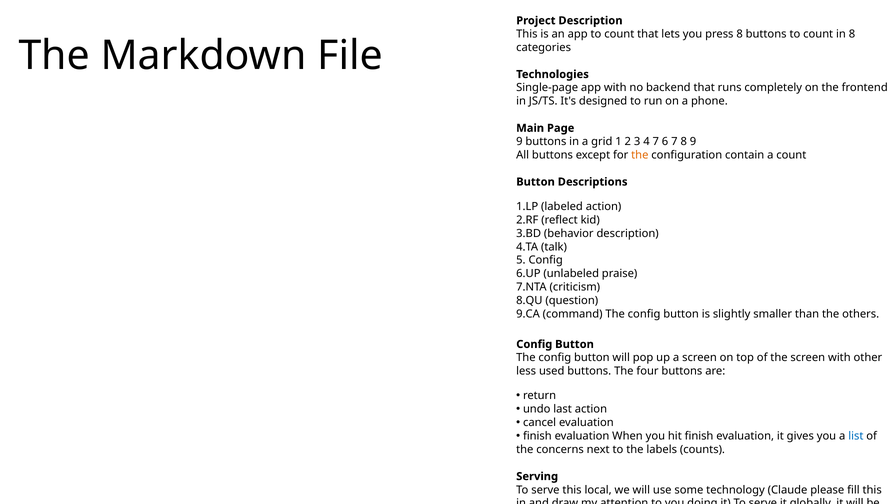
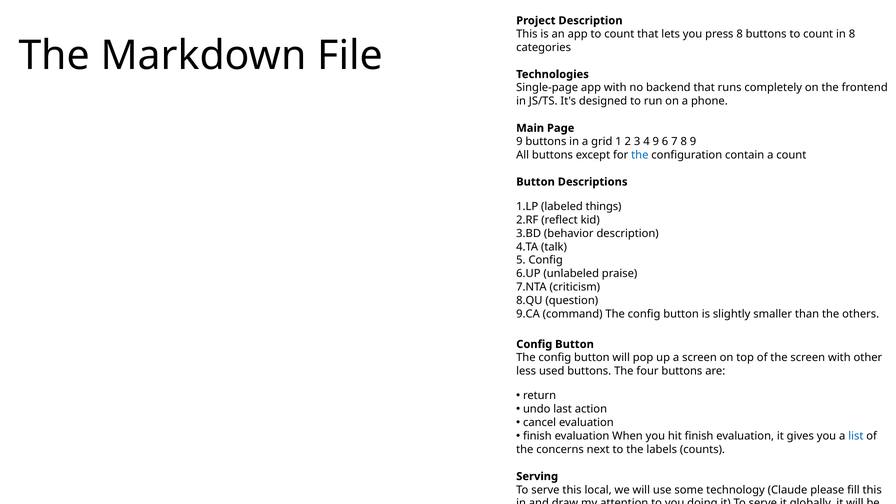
4 7: 7 -> 9 (656, 142)
the colour: orange -> blue (640, 155)
labeled action: action -> things (604, 207)
